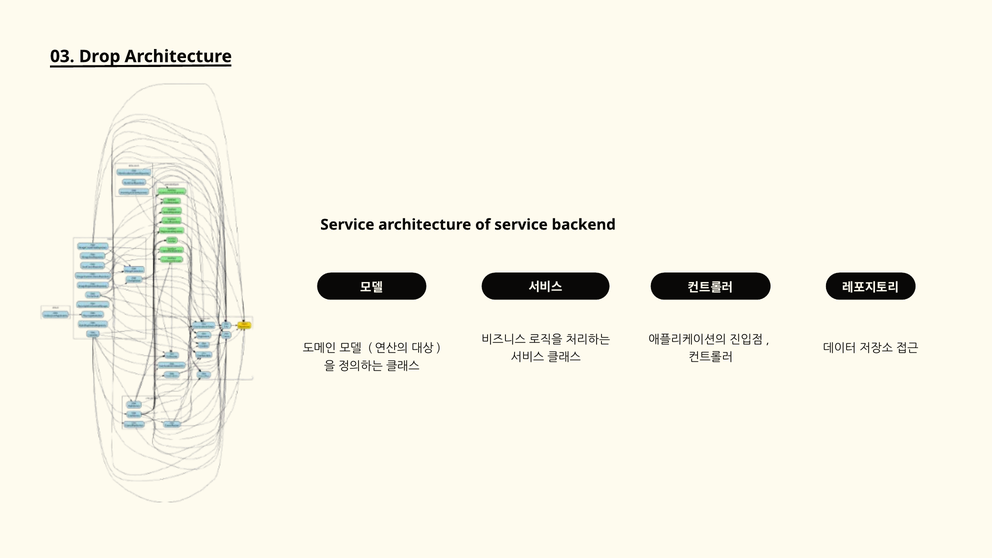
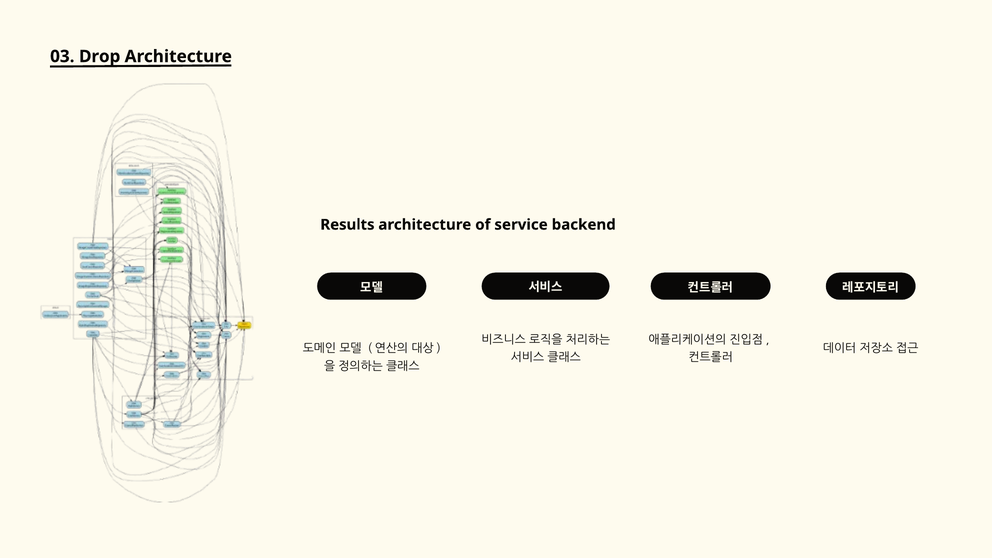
Service: Service -> Results (347, 225)
